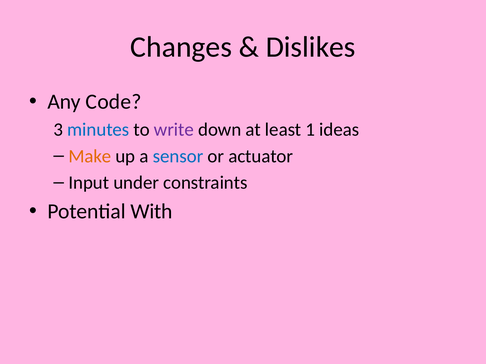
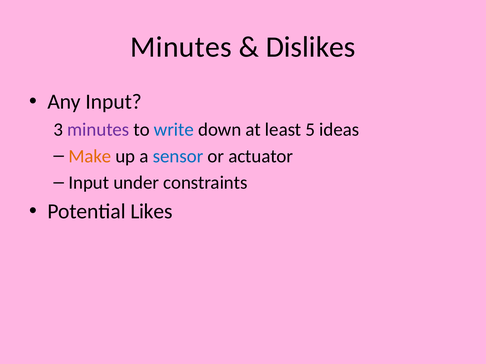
Changes: Changes -> Minutes (181, 47)
Any Code: Code -> Input (114, 102)
minutes colour: blue -> purple (98, 130)
write colour: purple -> blue (174, 130)
1: 1 -> 5 (310, 130)
With: With -> Likes (151, 212)
